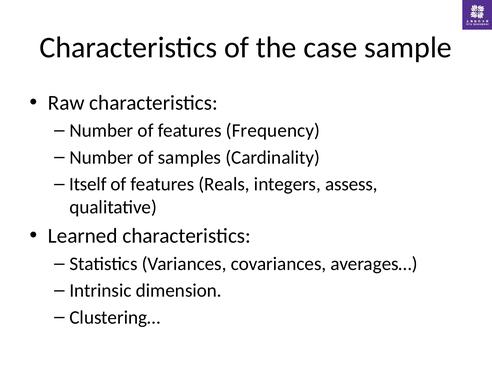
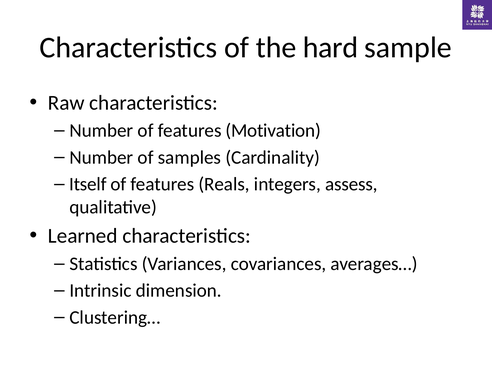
case: case -> hard (331, 48)
Frequency: Frequency -> Motivation (273, 131)
